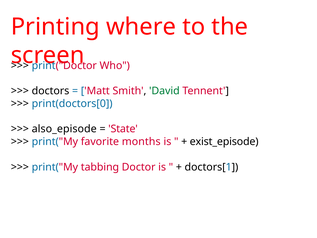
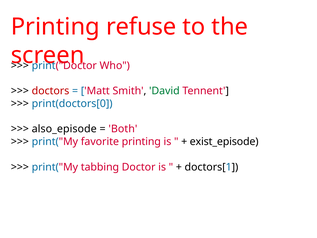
where: where -> refuse (141, 27)
doctors colour: black -> red (50, 91)
State: State -> Both (123, 129)
favorite months: months -> printing (141, 142)
